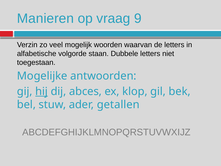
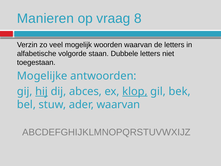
9: 9 -> 8 (138, 18)
klop underline: none -> present (135, 91)
ader getallen: getallen -> waarvan (118, 105)
